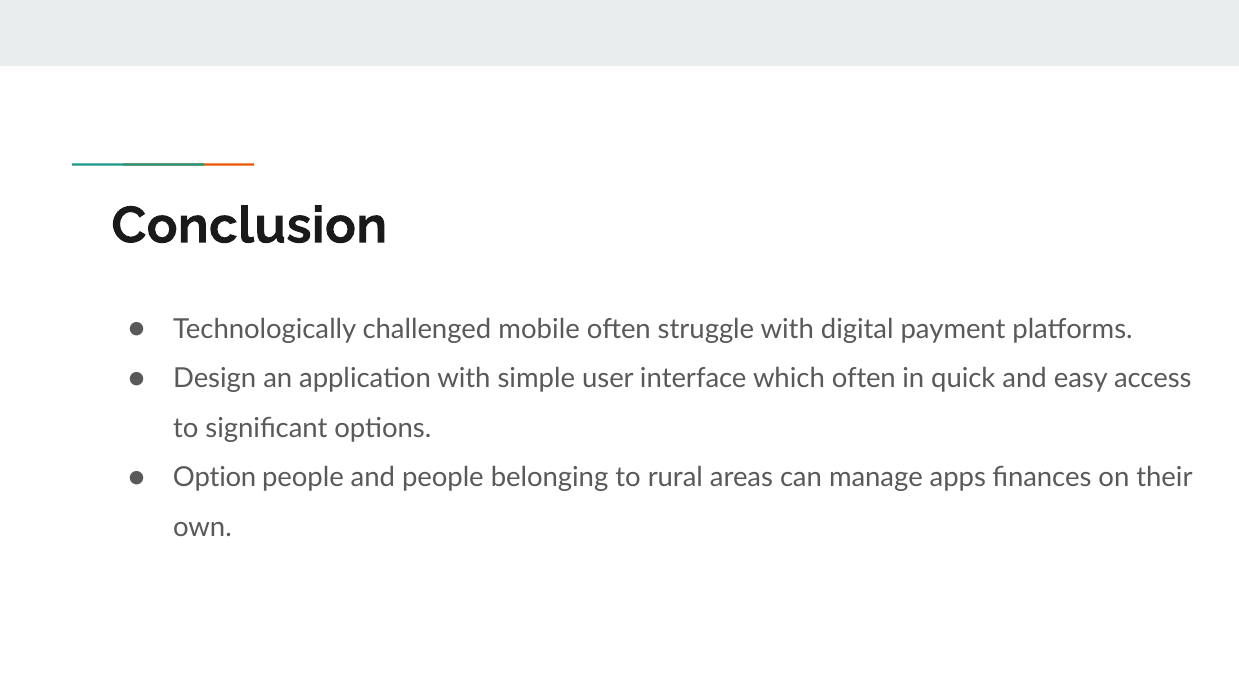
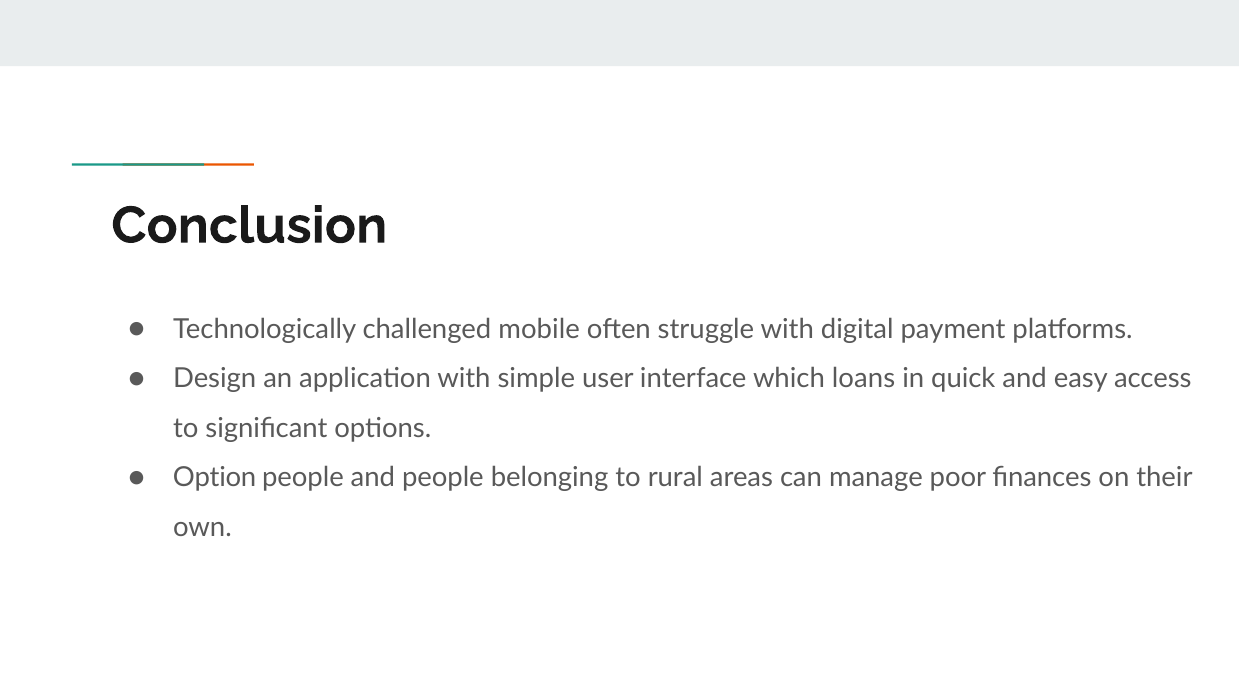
which often: often -> loans (864, 379)
apps: apps -> poor (958, 478)
